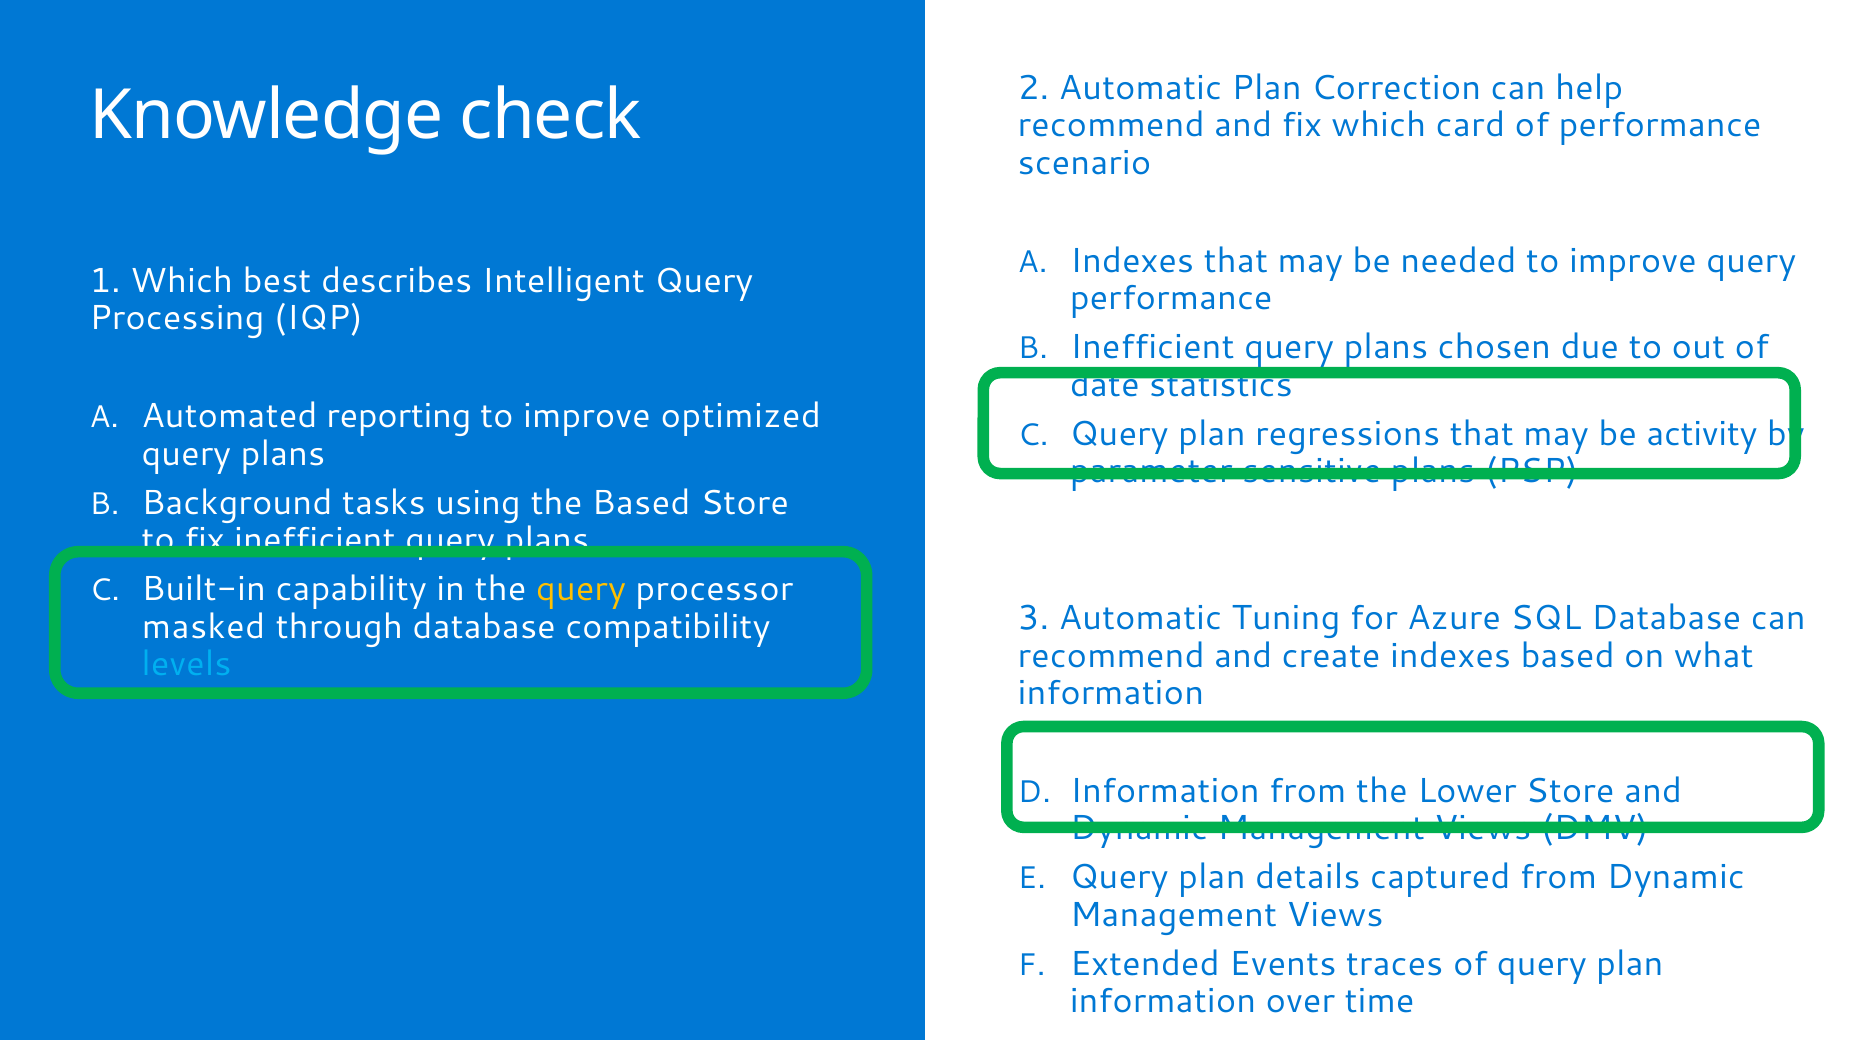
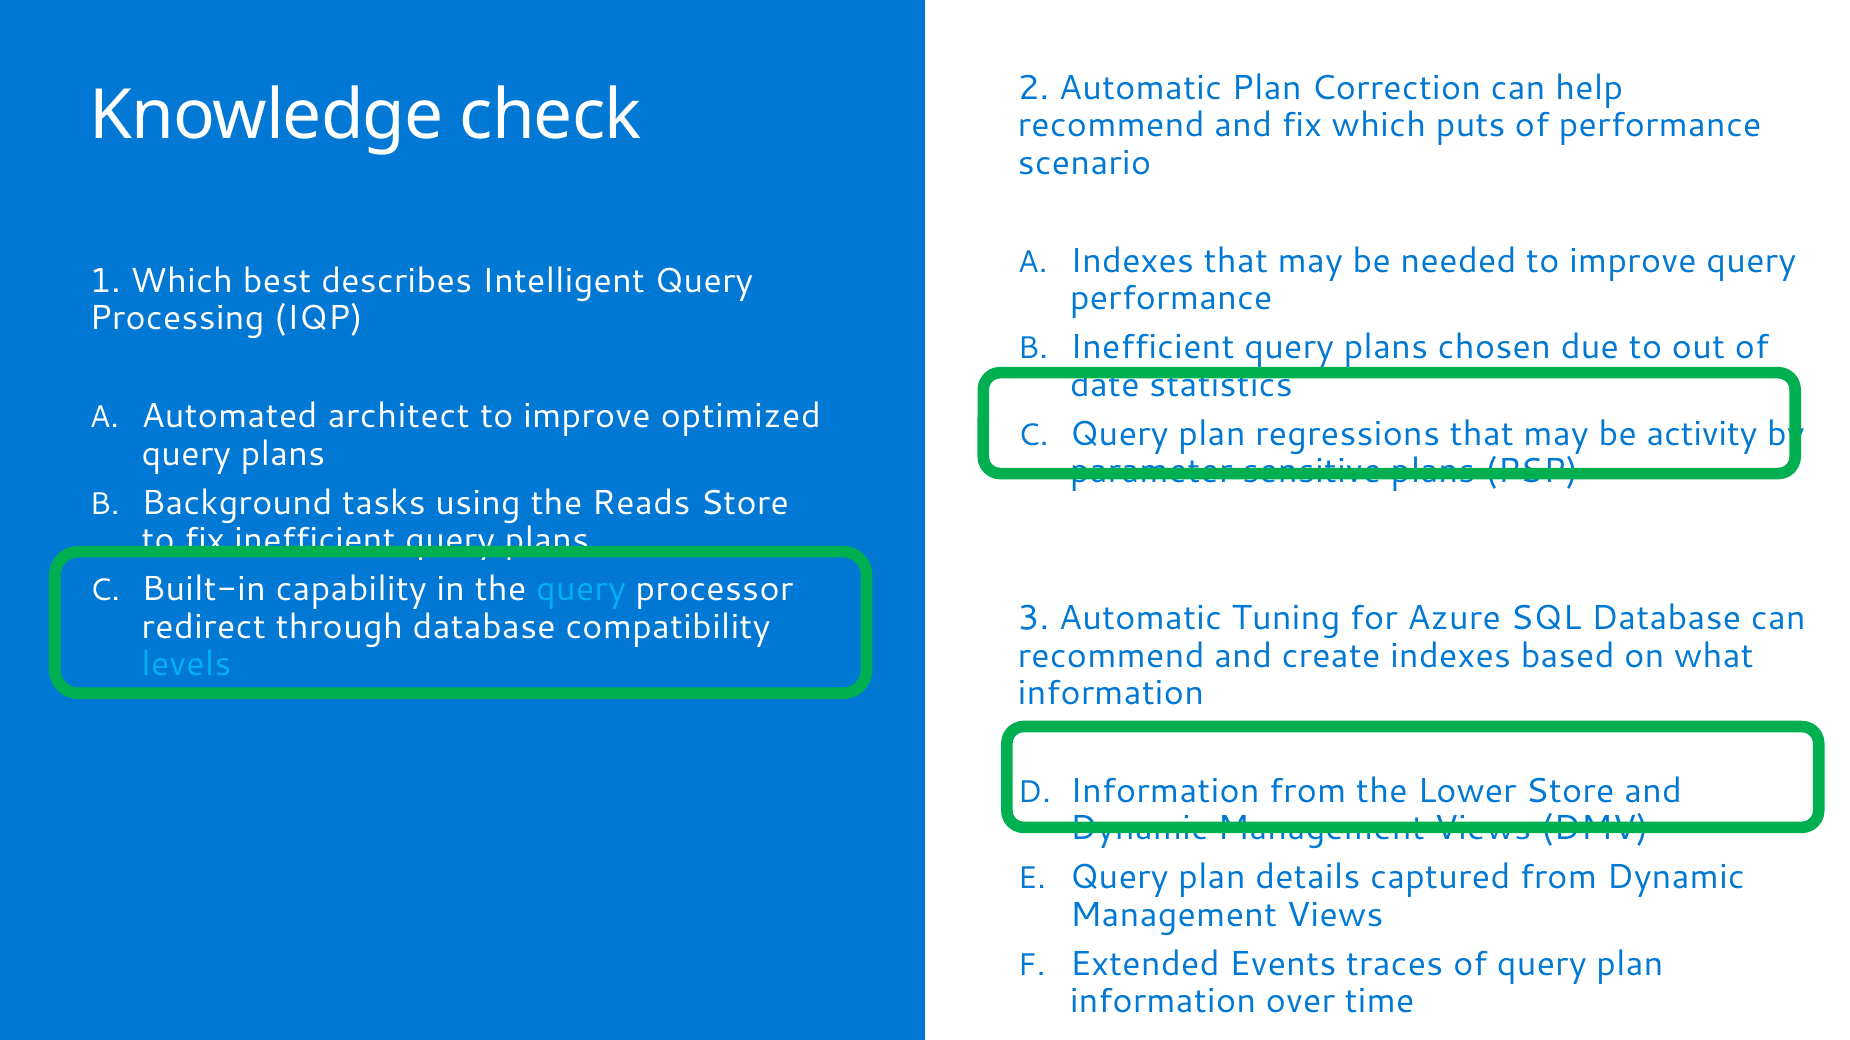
card: card -> puts (1471, 125)
reporting: reporting -> architect (399, 417)
the Based: Based -> Reads (641, 503)
query colour: yellow -> light blue (581, 590)
masked: masked -> redirect (204, 627)
